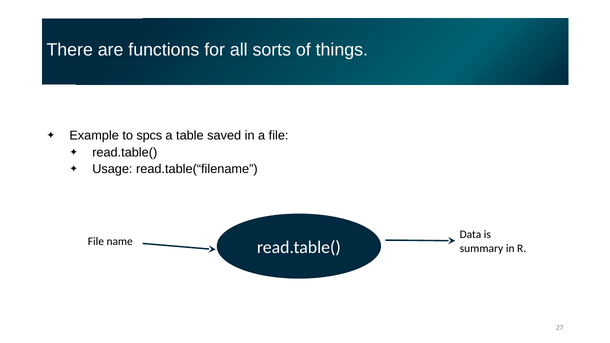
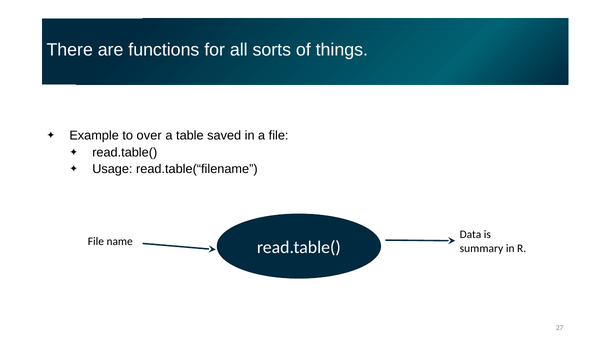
spcs: spcs -> over (149, 135)
